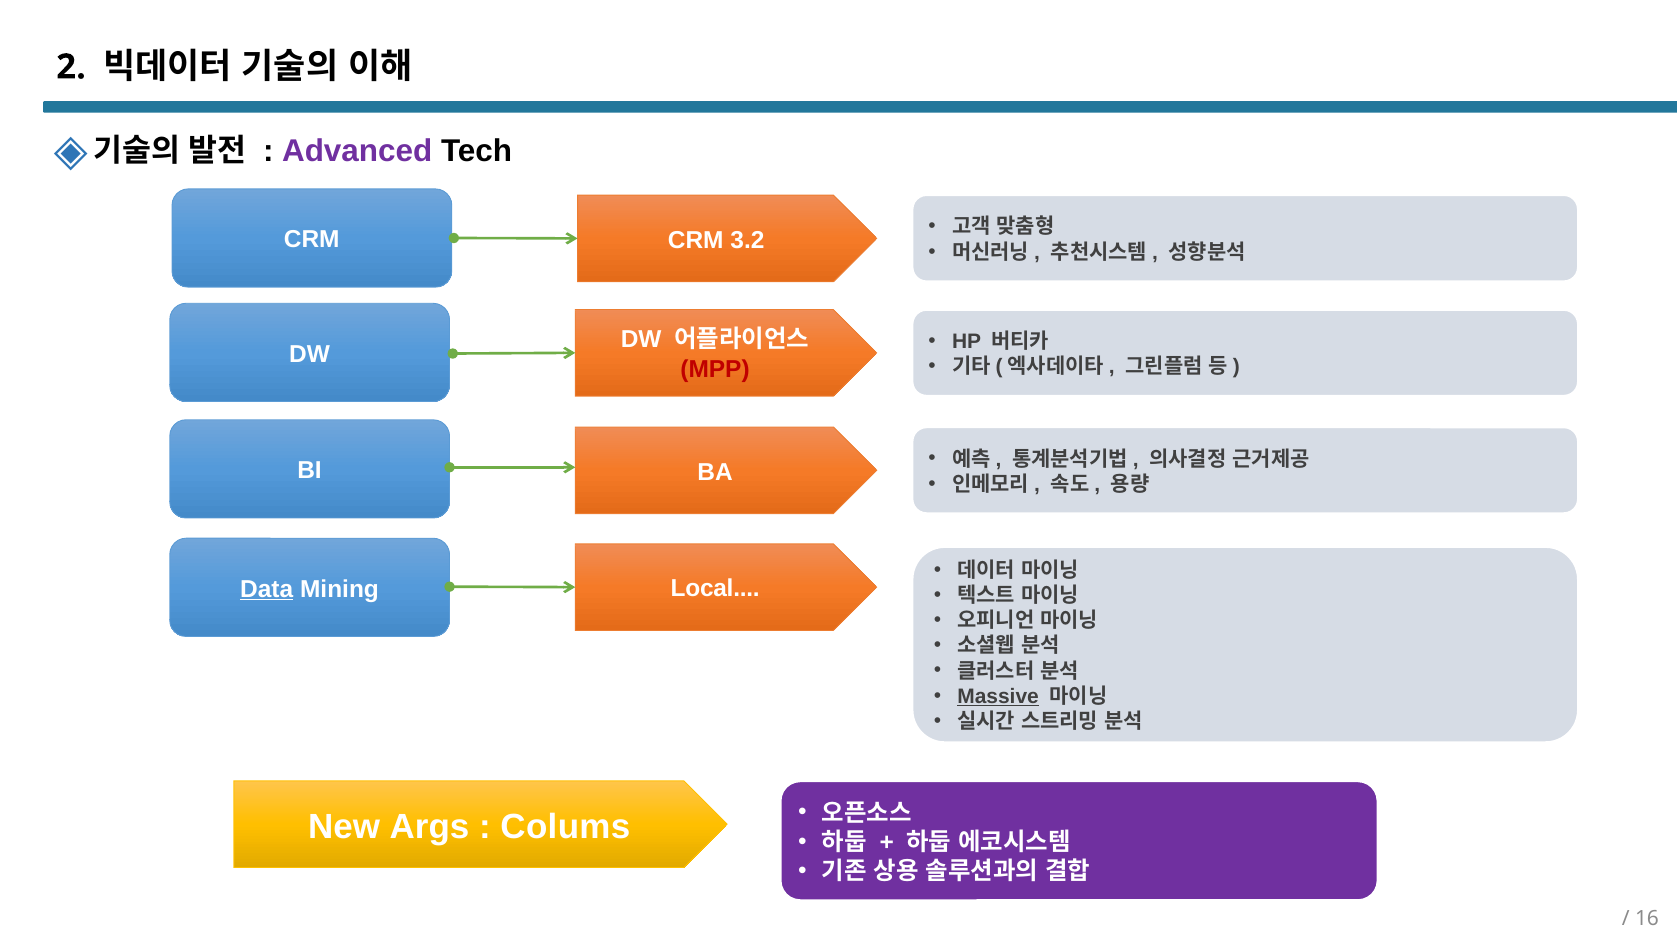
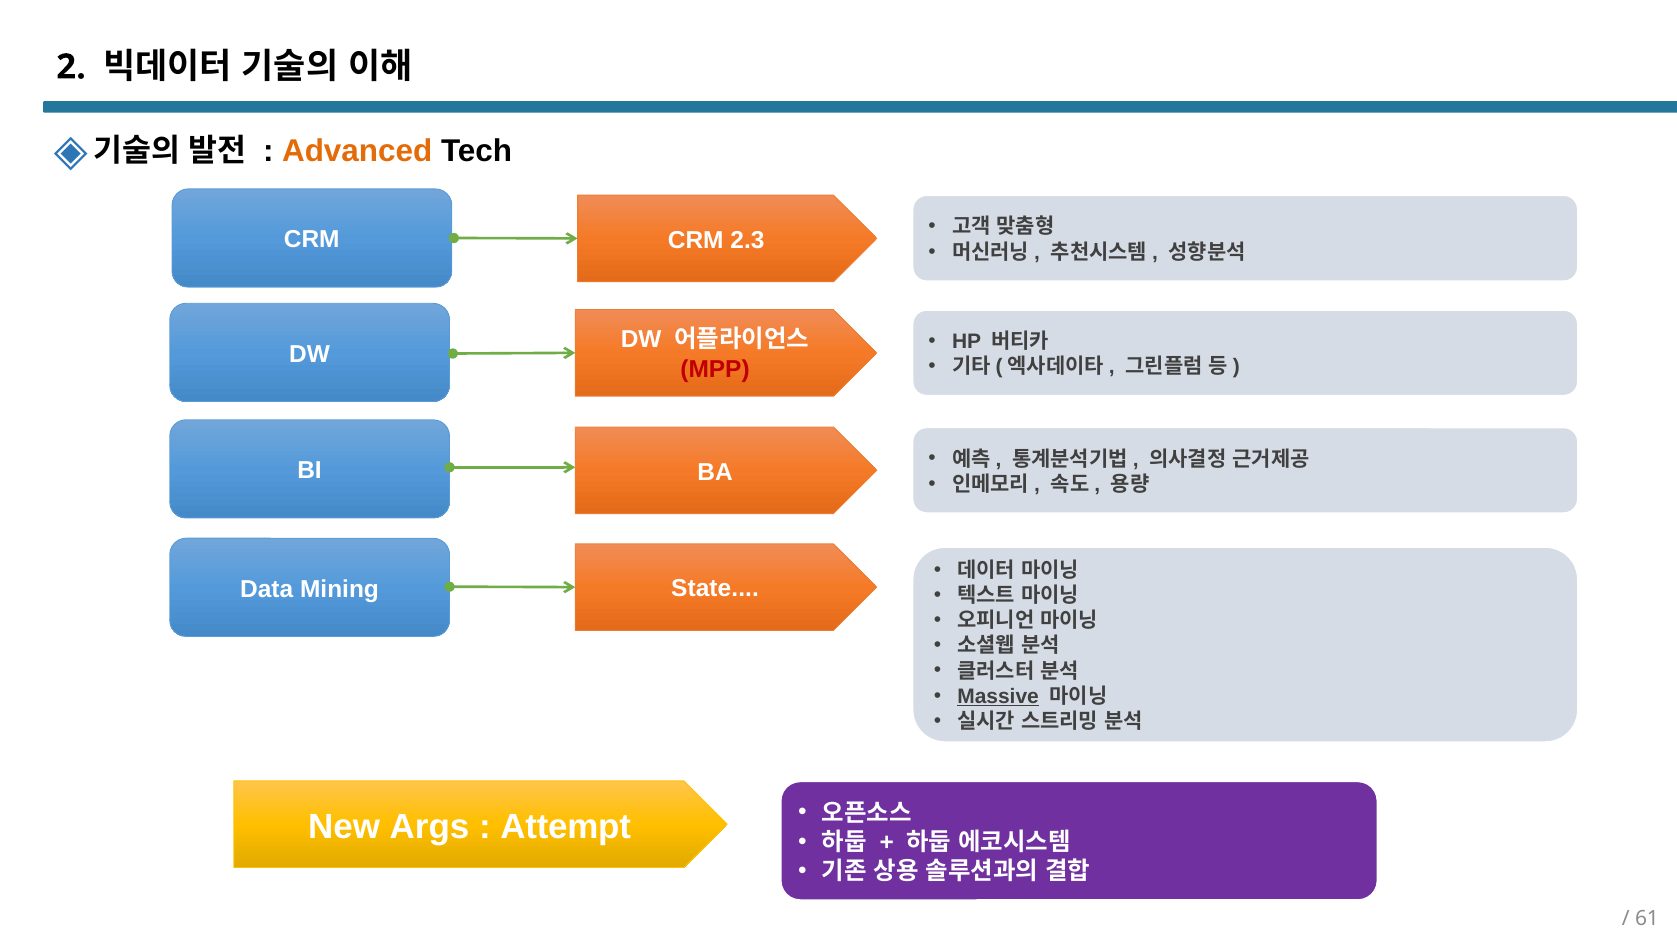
Advanced colour: purple -> orange (357, 151)
3.2: 3.2 -> 2.3 (747, 240)
Local: Local -> State (715, 589)
Data underline: present -> none (267, 589)
Colums: Colums -> Attempt (566, 827)
16: 16 -> 61 (1647, 919)
